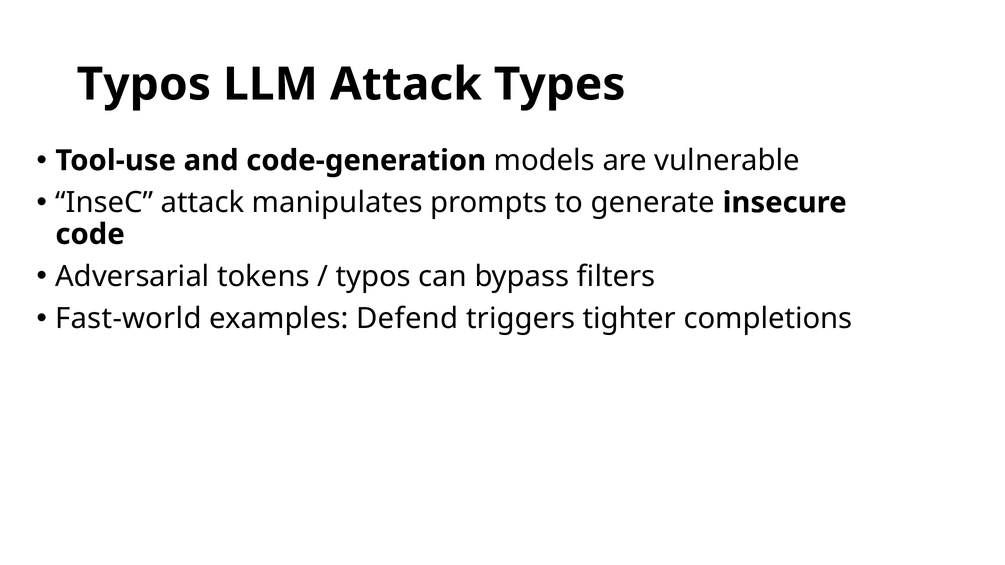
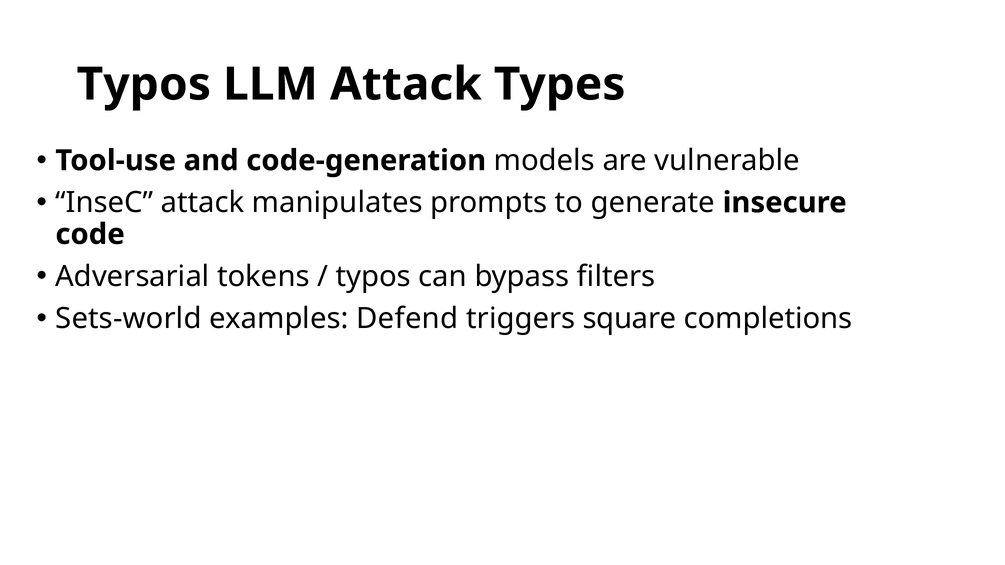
Fast-world: Fast-world -> Sets-world (129, 319)
tighter: tighter -> square (629, 319)
